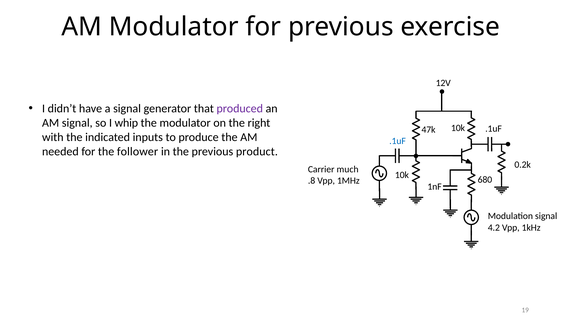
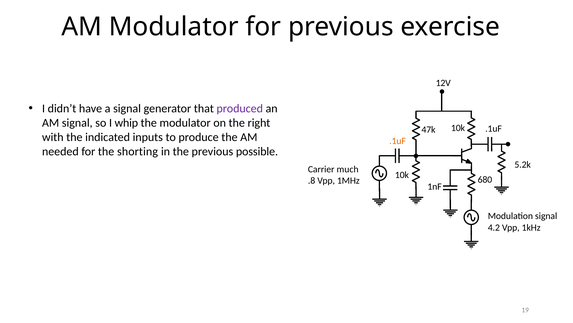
.1uF colour: blue -> orange (398, 141)
follower: follower -> shorting (138, 151)
product: product -> possible (257, 151)
0.2k: 0.2k -> 5.2k (523, 164)
